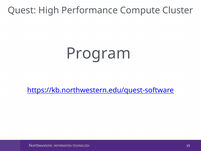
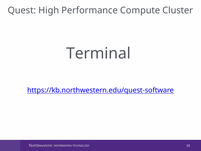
Program: Program -> Terminal (98, 53)
